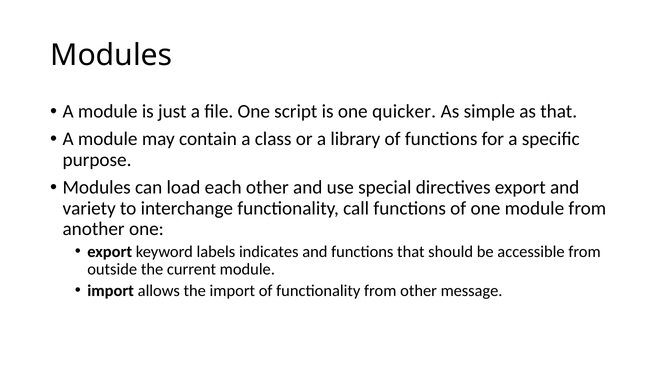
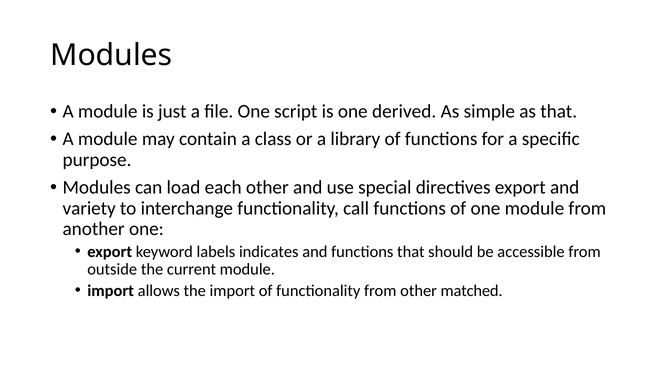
quicker: quicker -> derived (404, 111)
message: message -> matched (472, 290)
